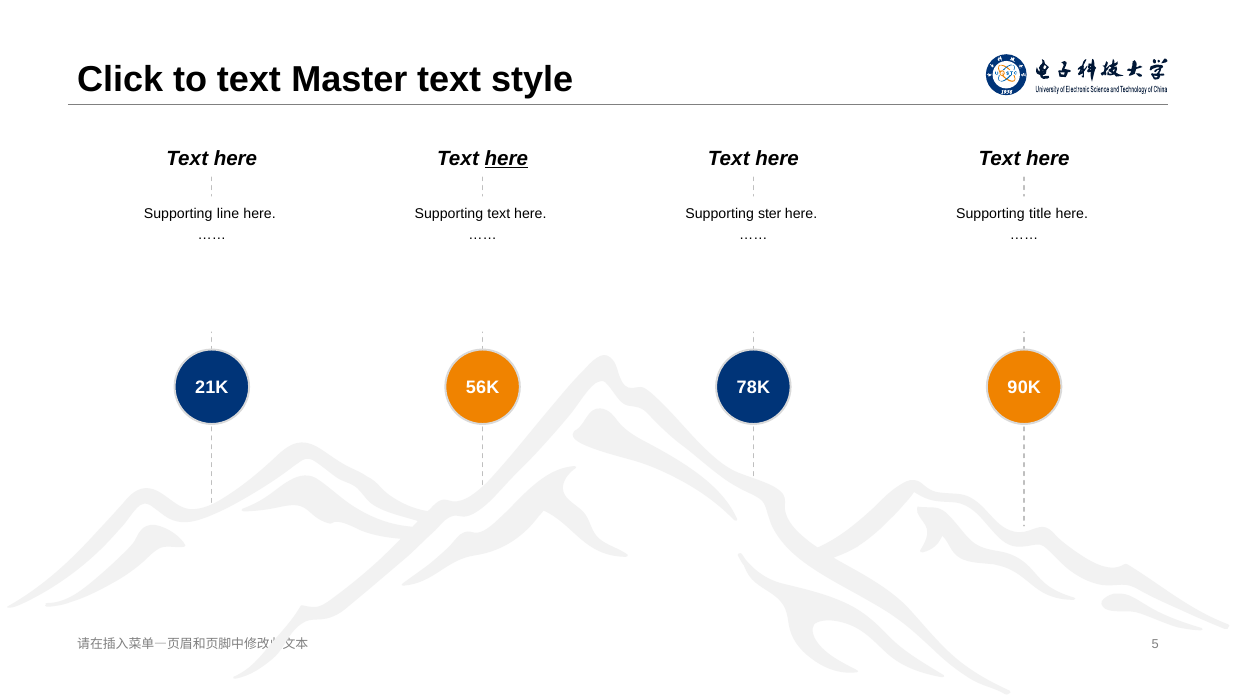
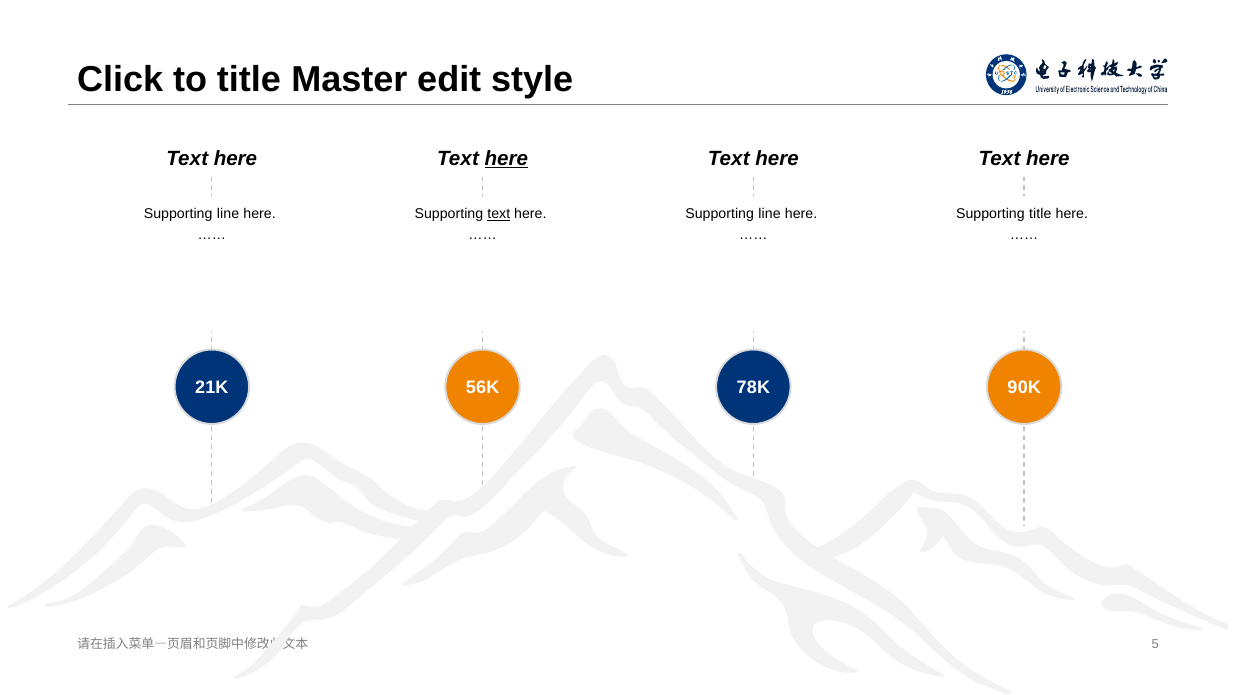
to text: text -> title (249, 80)
Master text: text -> edit (449, 80)
text underline: none -> present (499, 214)
ster: ster -> line (770, 214)
